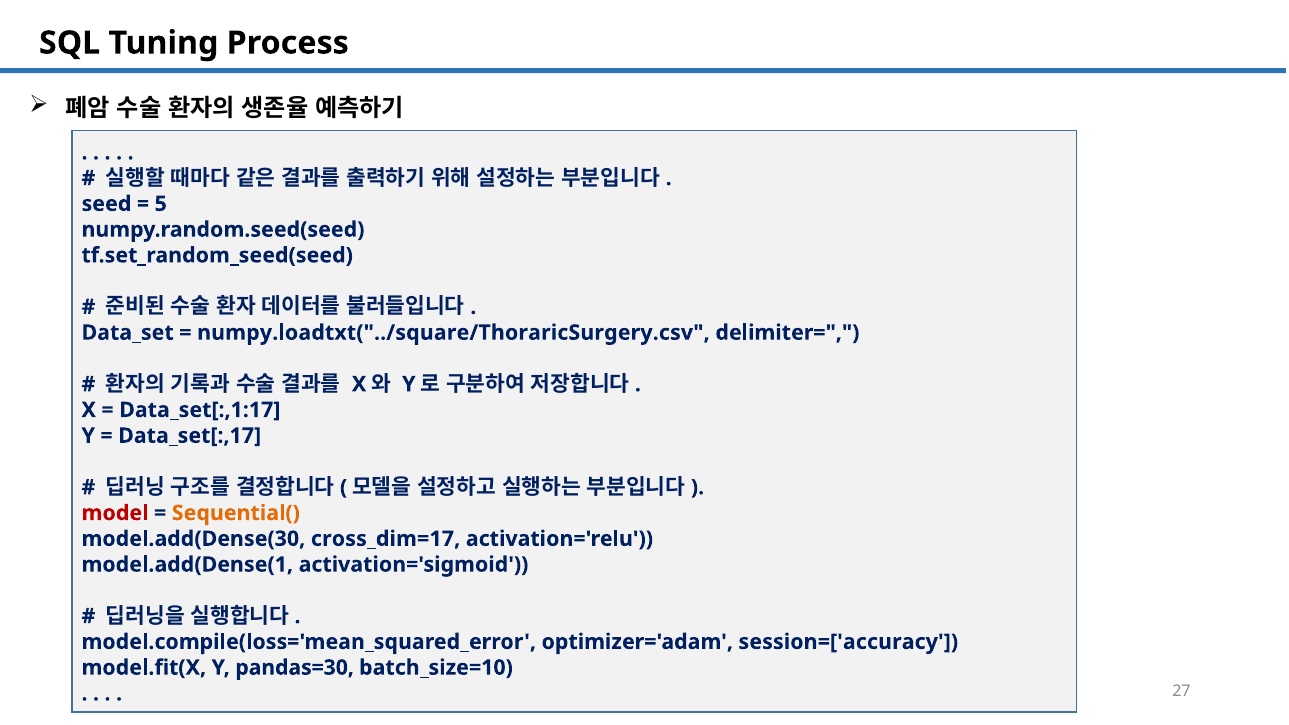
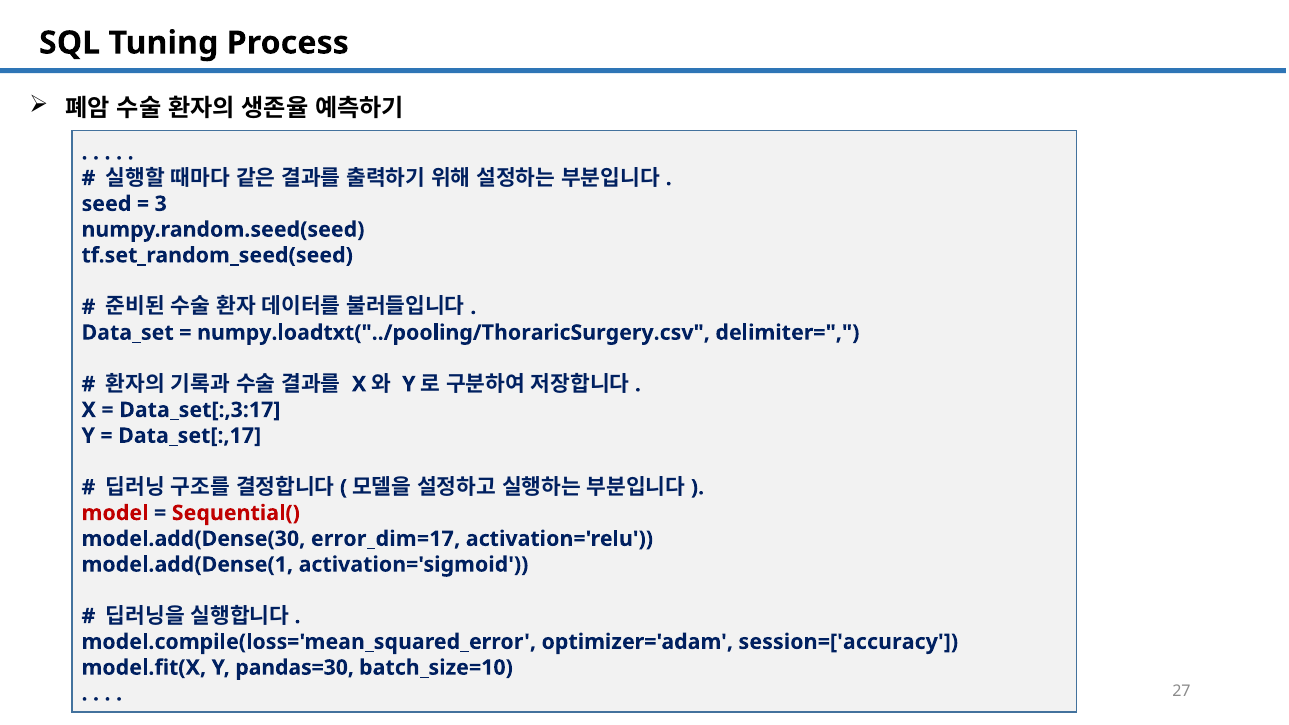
5: 5 -> 3 (161, 204)
numpy.loadtxt("../square/ThoraricSurgery.csv: numpy.loadtxt("../square/ThoraricSurgery.csv -> numpy.loadtxt("../pooling/ThoraricSurgery.csv (453, 333)
Data_set[:,1:17: Data_set[:,1:17 -> Data_set[:,3:17 (200, 410)
Sequential( colour: orange -> red (236, 513)
cross_dim=17: cross_dim=17 -> error_dim=17 (386, 539)
